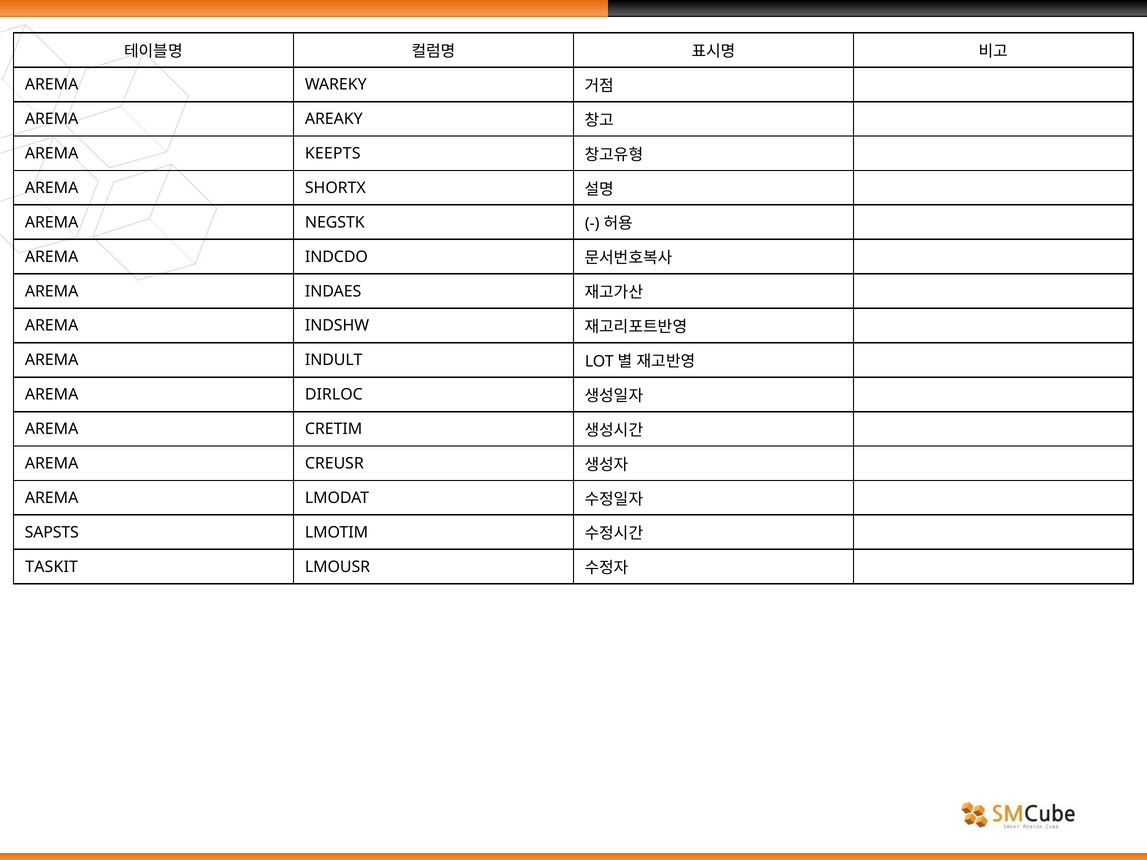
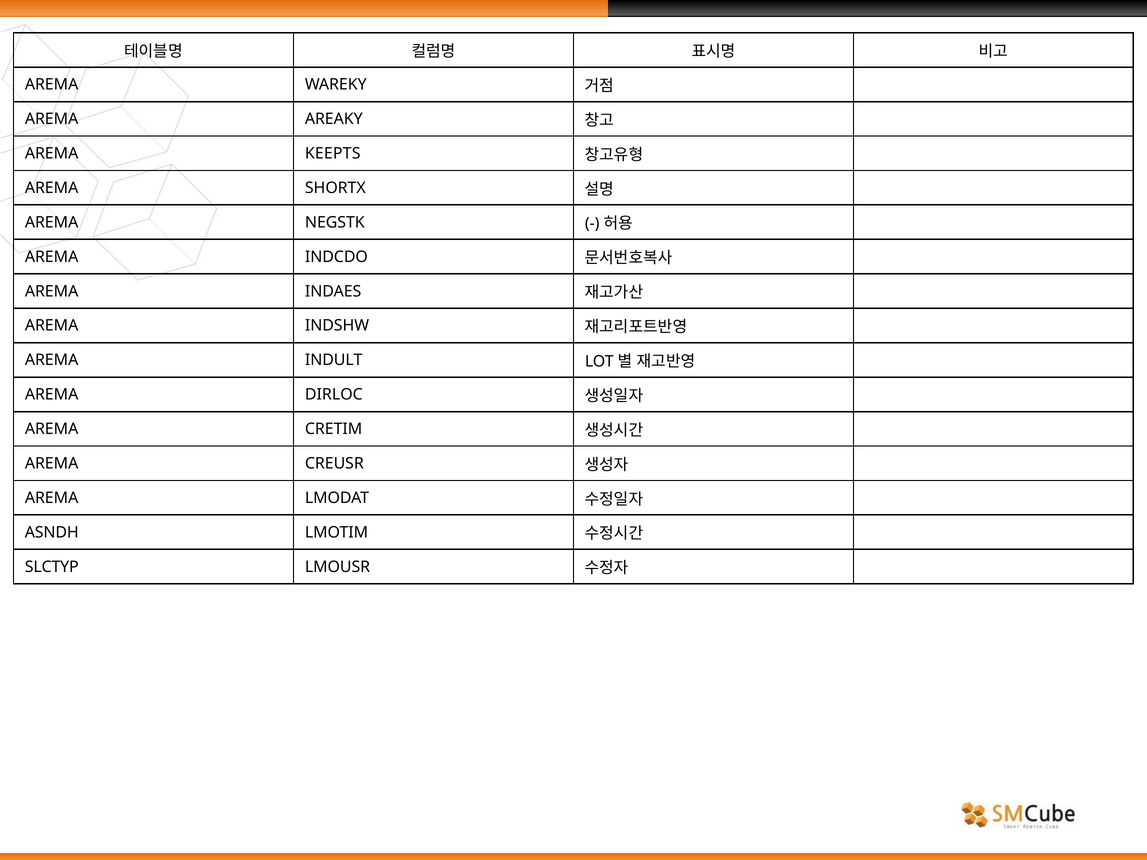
SAPSTS: SAPSTS -> ASNDH (52, 533)
TASKIT: TASKIT -> SLCTYP (52, 567)
